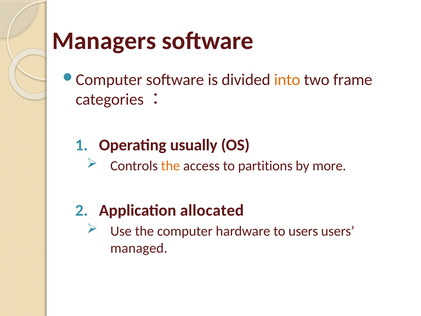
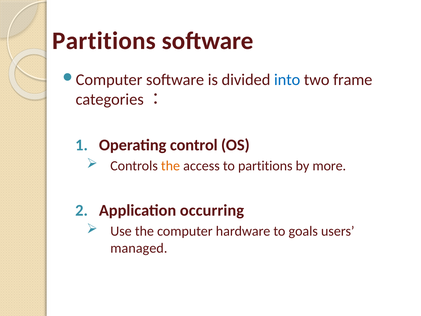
Managers: Managers -> Partitions (104, 41)
into colour: orange -> blue (287, 80)
usually: usually -> control (194, 145)
allocated: allocated -> occurring (212, 210)
to users: users -> goals (303, 231)
